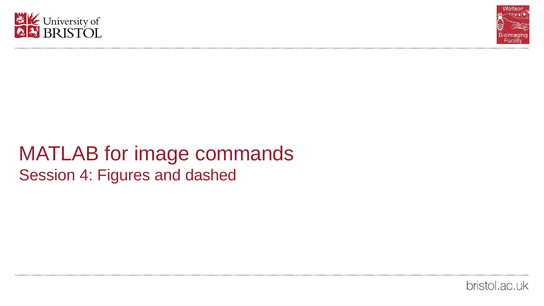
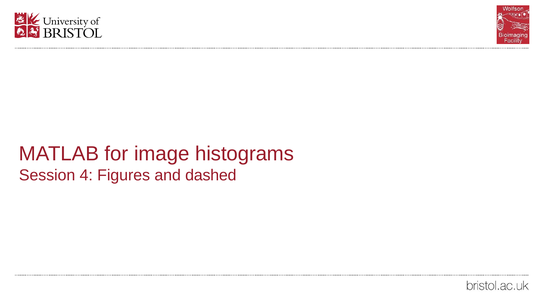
commands: commands -> histograms (245, 154)
